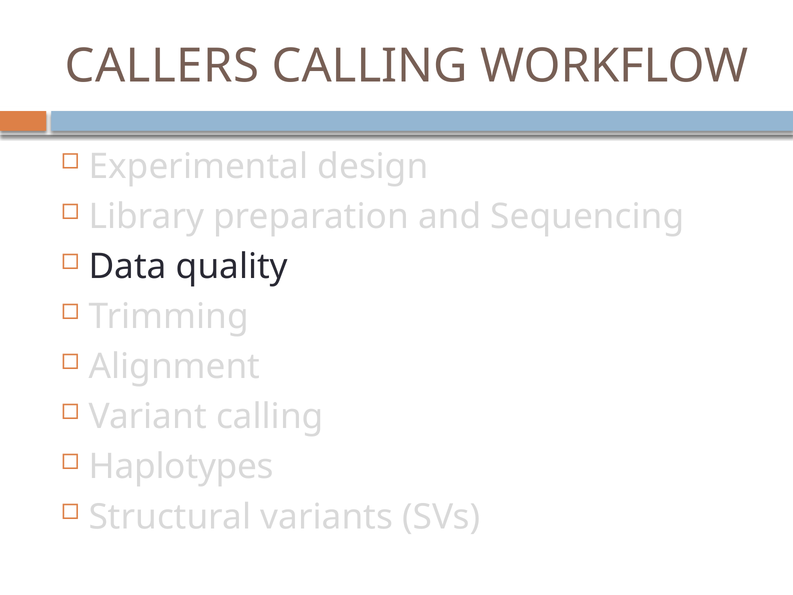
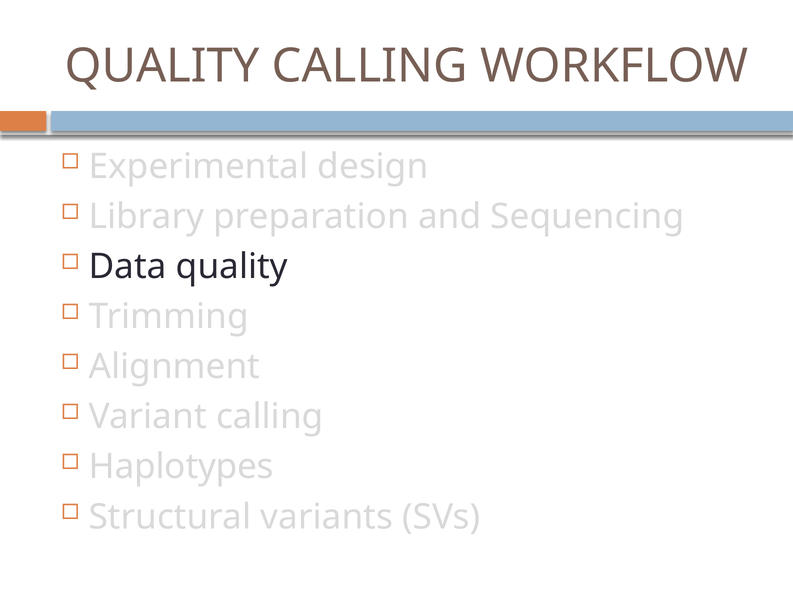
CALLERS: CALLERS -> QUALITY (162, 66)
